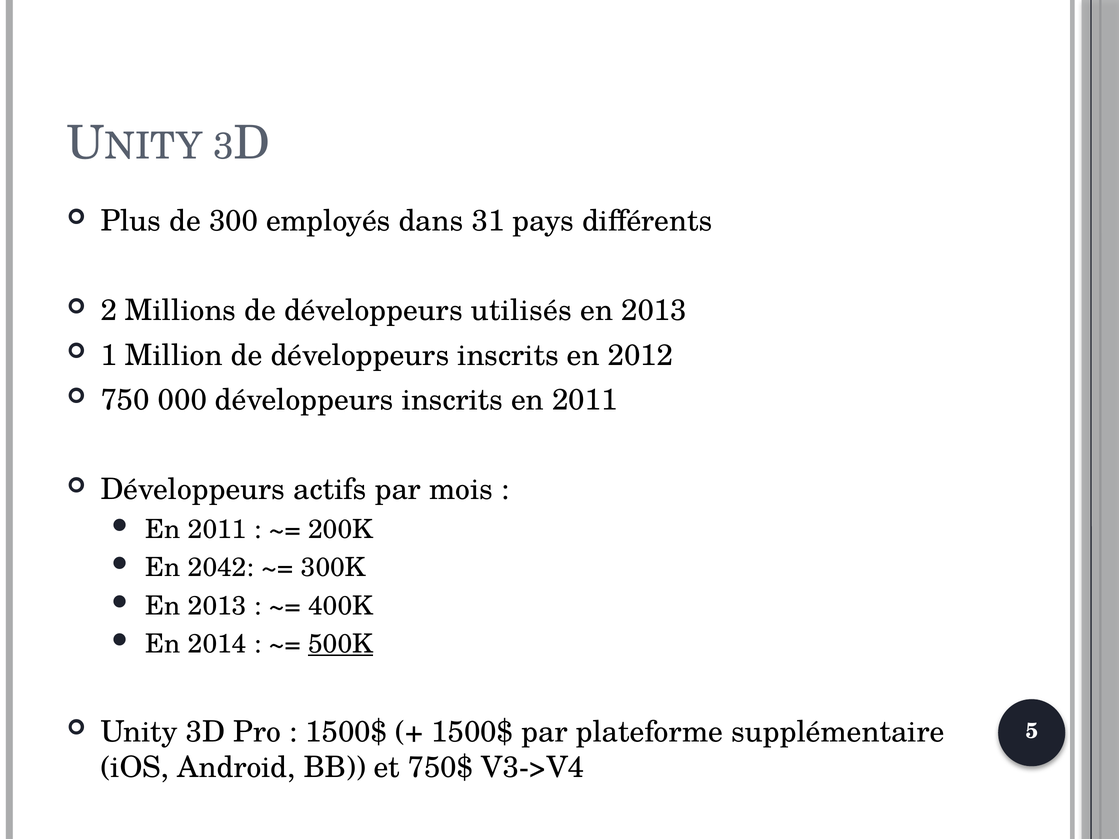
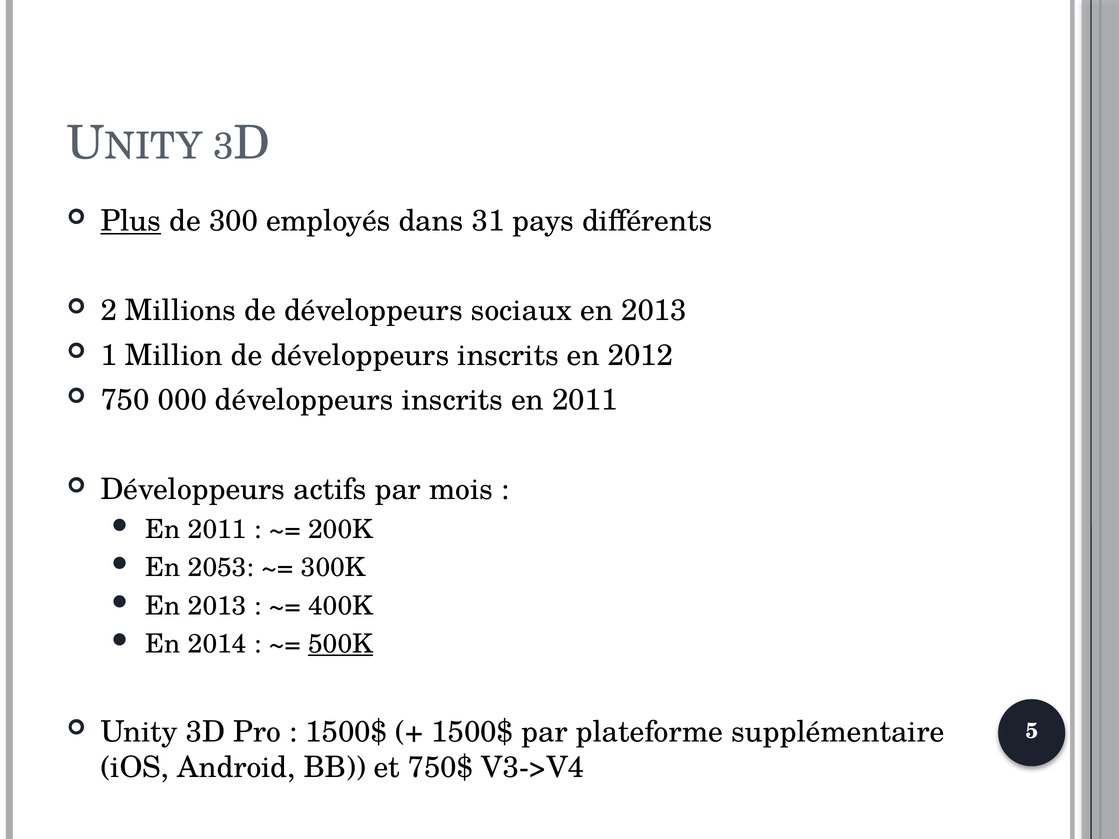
Plus underline: none -> present (131, 221)
utilisés: utilisés -> sociaux (522, 311)
2042: 2042 -> 2053 (221, 568)
